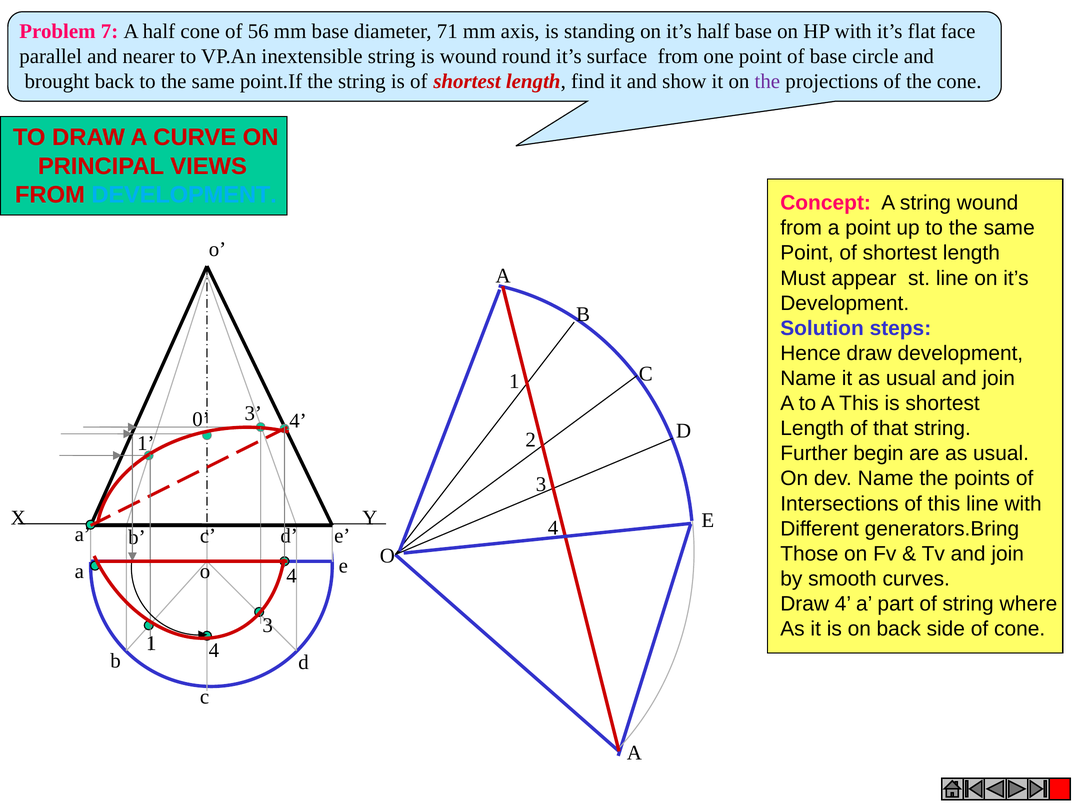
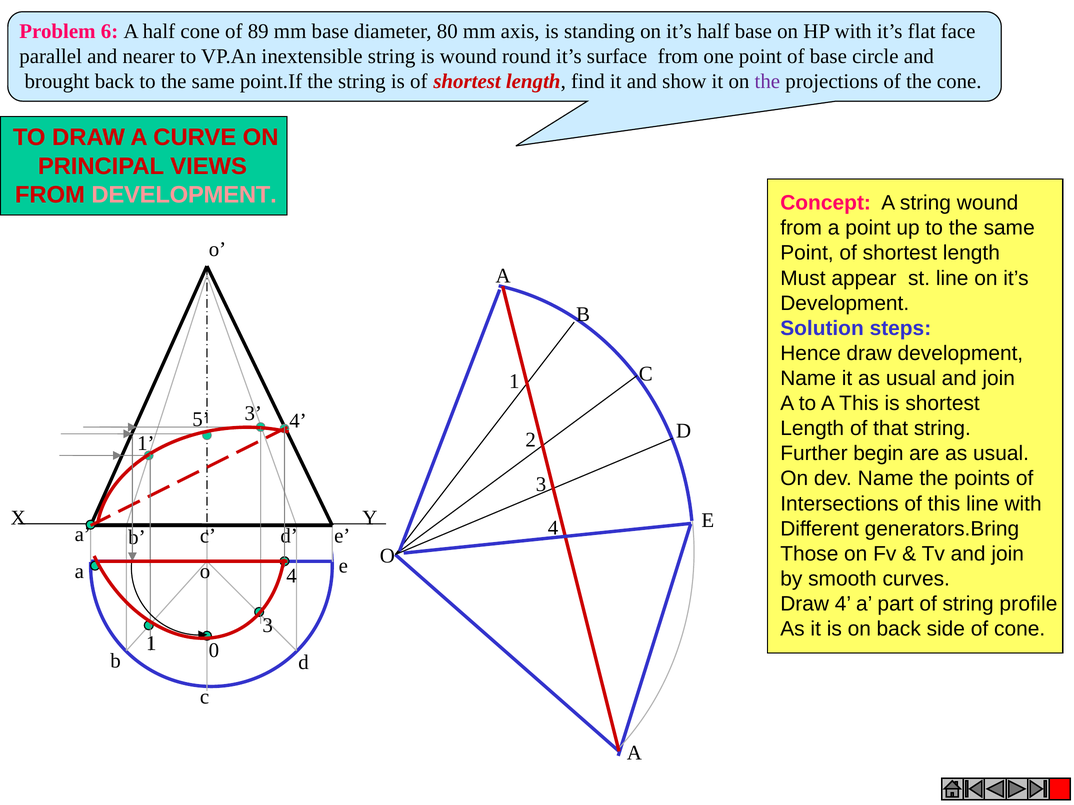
7: 7 -> 6 (110, 31)
56: 56 -> 89 (258, 31)
71: 71 -> 80 (447, 31)
DEVELOPMENT colour: light blue -> pink (184, 195)
0: 0 -> 5 (201, 420)
where: where -> profile (1028, 604)
1 4: 4 -> 0 (214, 651)
